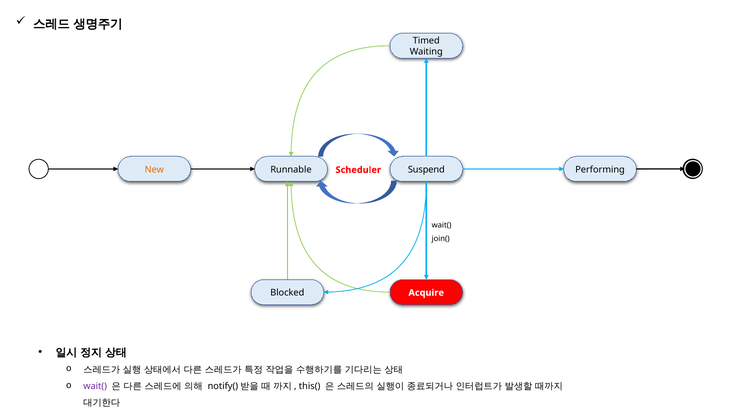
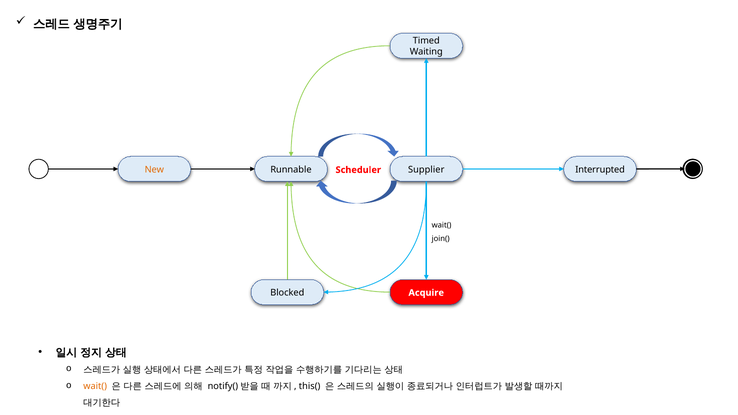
Suspend: Suspend -> Supplier (426, 170)
Performing: Performing -> Interrupted (600, 170)
wait( colour: purple -> orange (95, 386)
